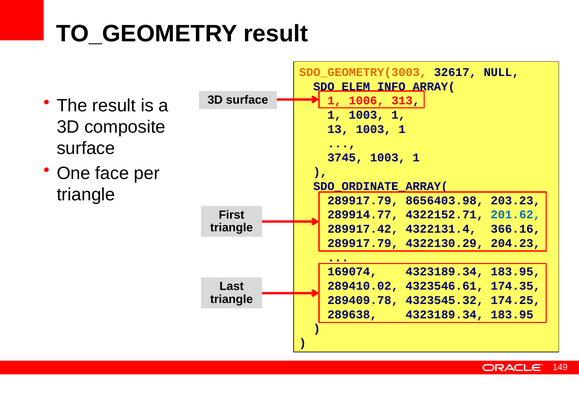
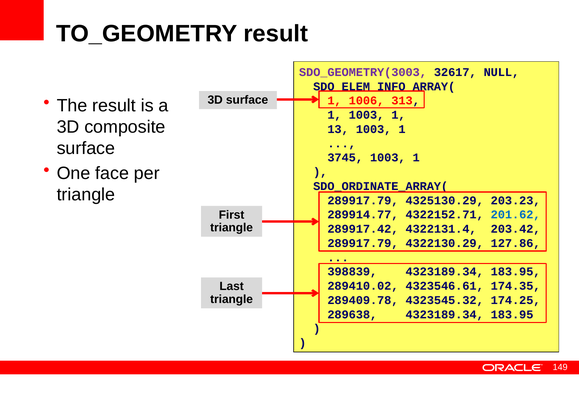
SDO_GEOMETRY(3003 colour: orange -> purple (363, 72)
8656403.98: 8656403.98 -> 4325130.29 (445, 200)
366.16: 366.16 -> 203.42 (516, 229)
204.23: 204.23 -> 127.86 (516, 243)
169074: 169074 -> 398839 (352, 272)
